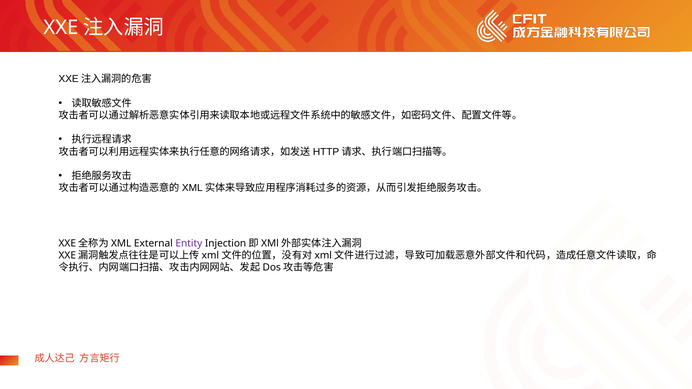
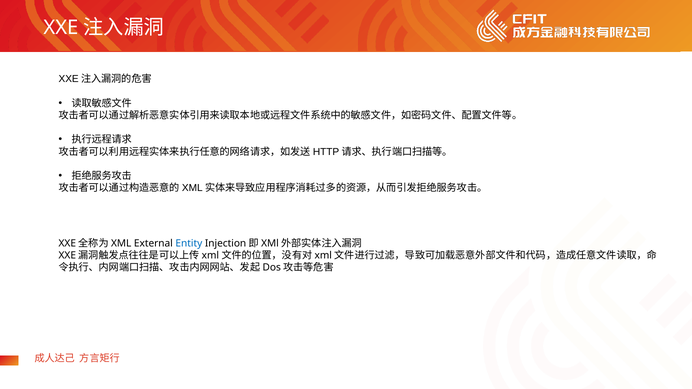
Entity colour: purple -> blue (189, 244)
